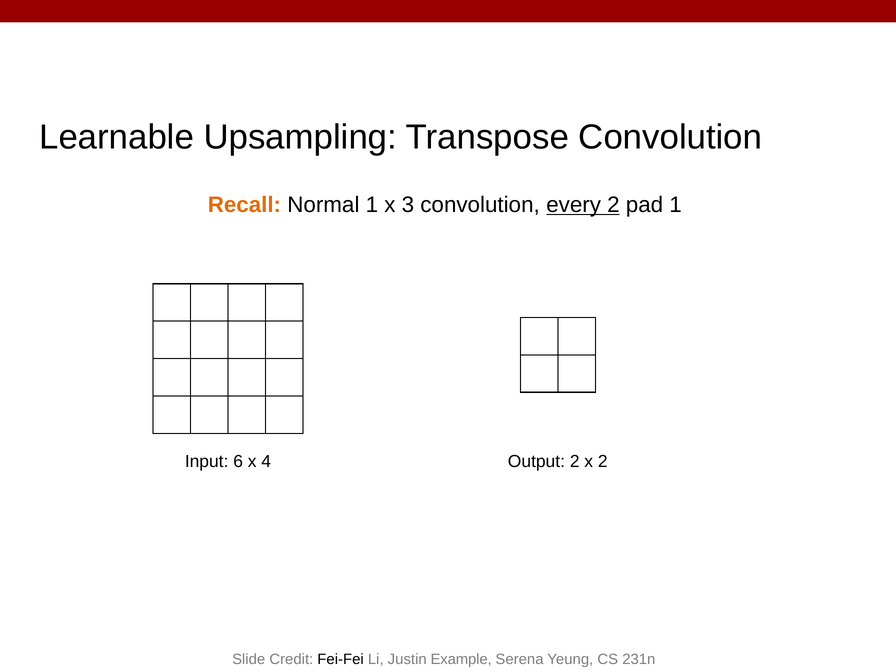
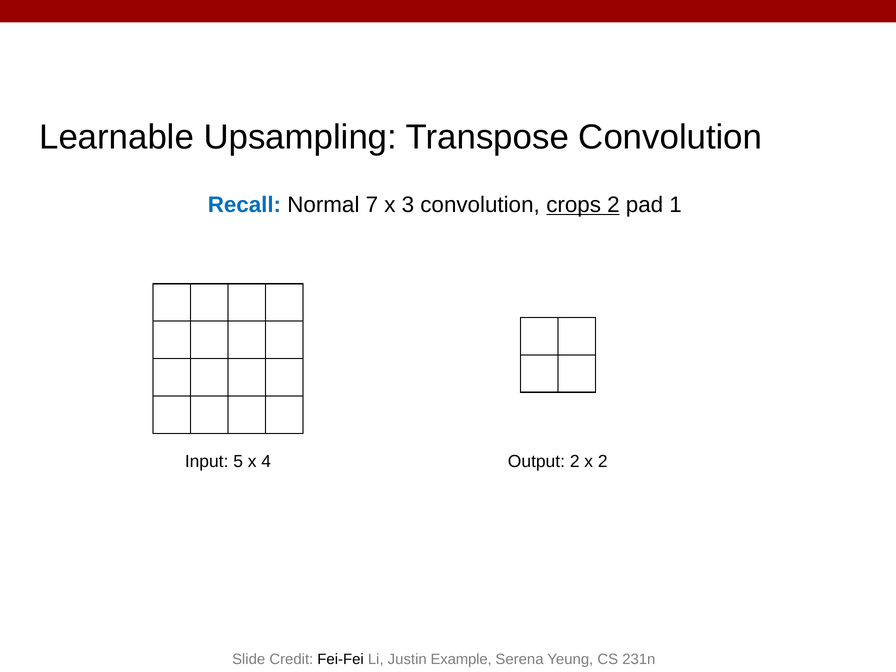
Recall colour: orange -> blue (244, 205)
Normal 1: 1 -> 7 (372, 205)
every: every -> crops (574, 205)
6: 6 -> 5 (238, 462)
